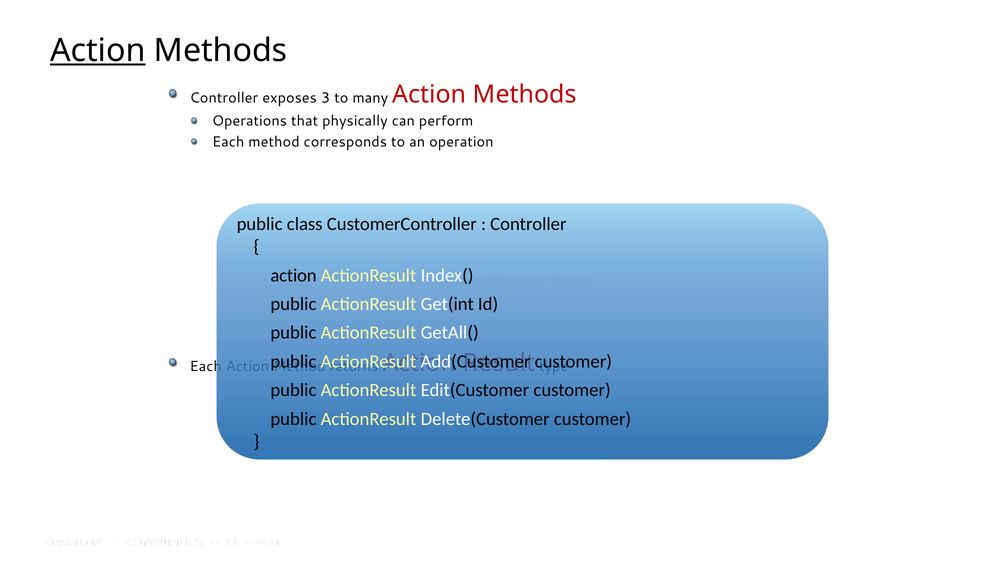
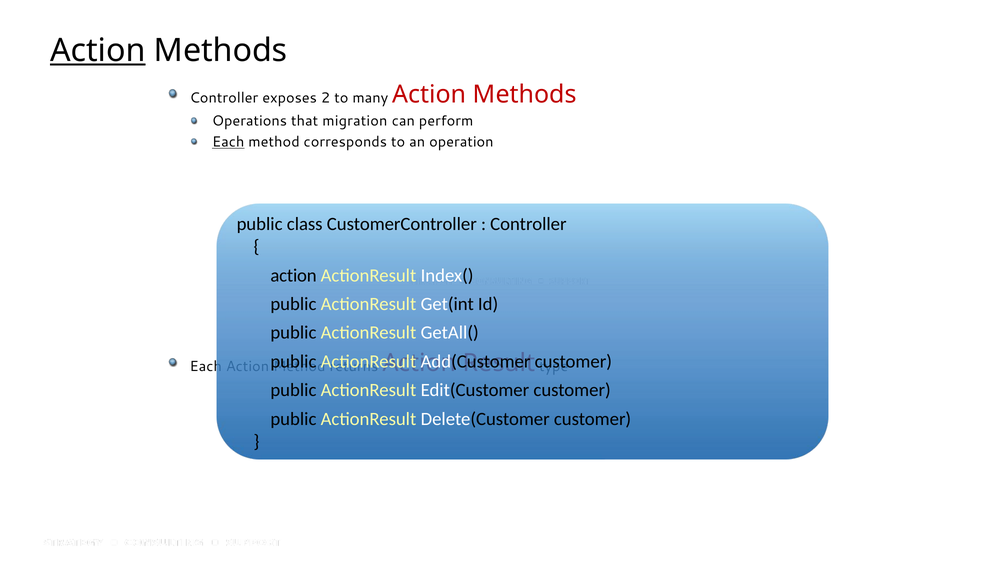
3: 3 -> 2 (326, 98)
physically: physically -> migration (355, 121)
Each underline: none -> present (228, 142)
